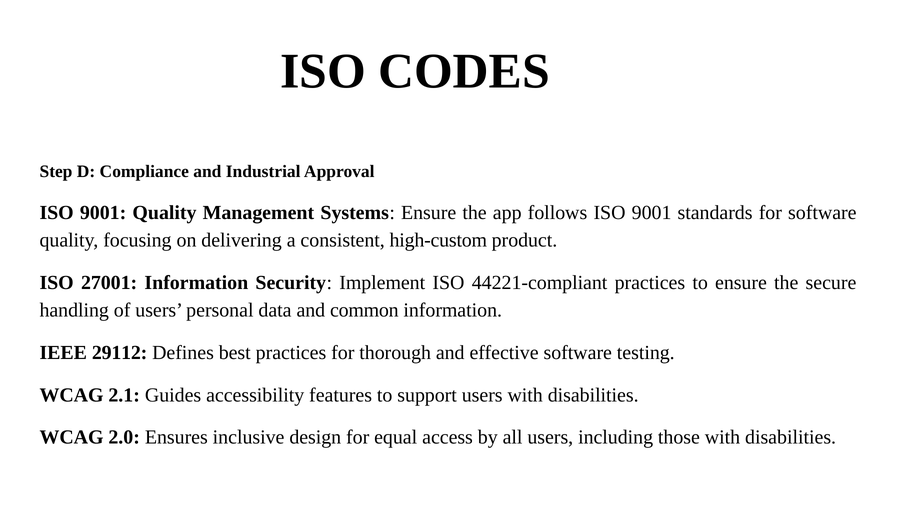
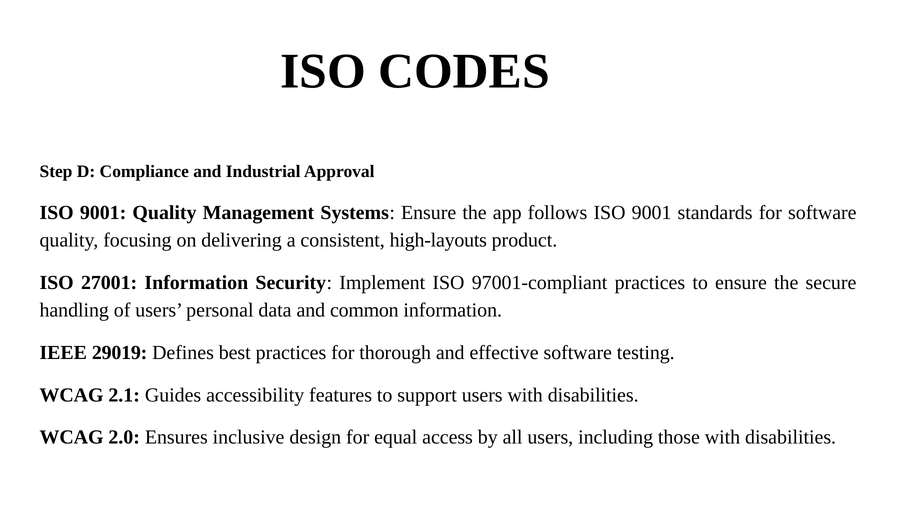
high-custom: high-custom -> high-layouts (438, 240)
44221-compliant: 44221-compliant -> 97001-compliant (540, 282)
29112: 29112 -> 29019 (120, 352)
